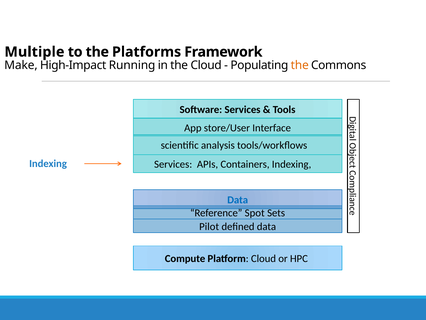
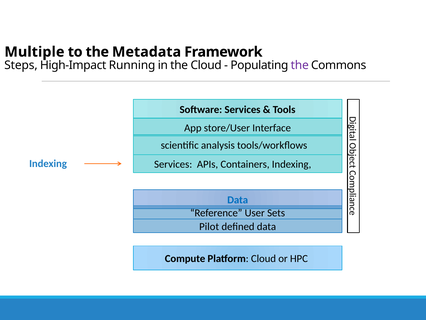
Platforms: Platforms -> Metadata (147, 52)
Make: Make -> Steps (21, 65)
the colour: orange -> purple (300, 65)
Spot: Spot -> User (255, 213)
